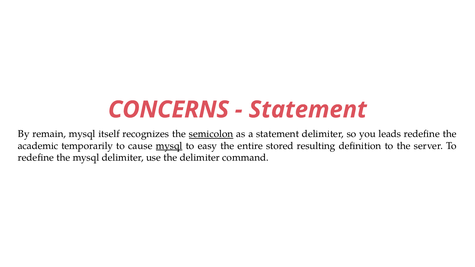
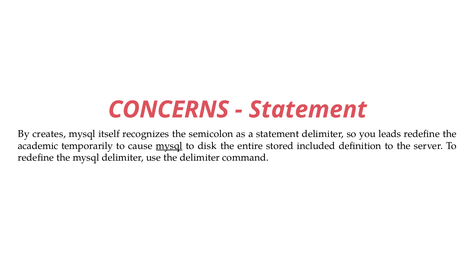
remain: remain -> creates (49, 134)
semicolon underline: present -> none (211, 134)
easy: easy -> disk (207, 146)
resulting: resulting -> included (316, 146)
